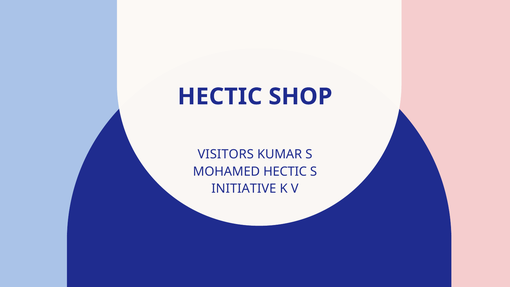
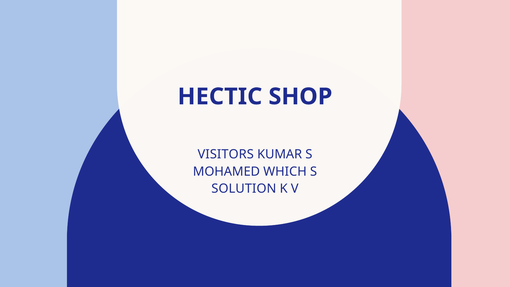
MOHAMED HECTIC: HECTIC -> WHICH (285, 171)
INITIATIVE: INITIATIVE -> SOLUTION (244, 189)
